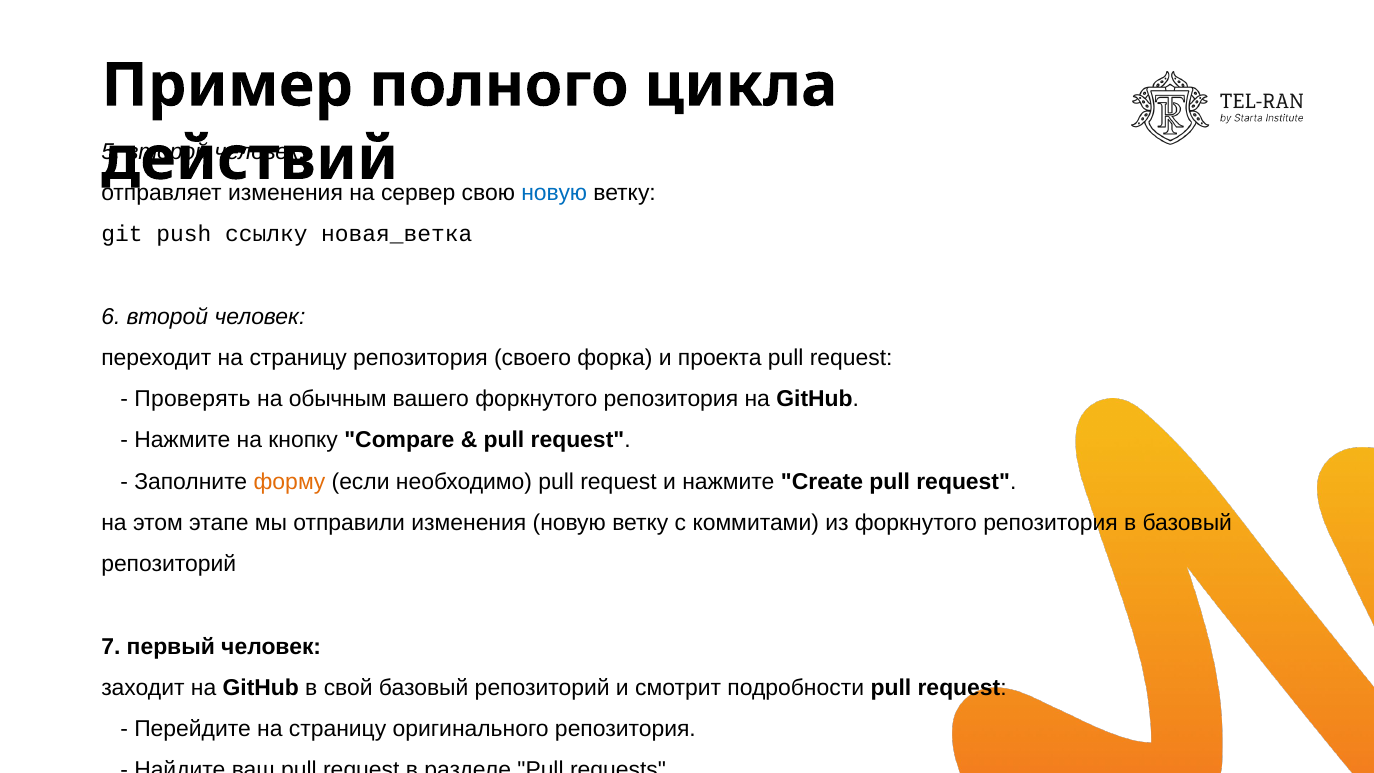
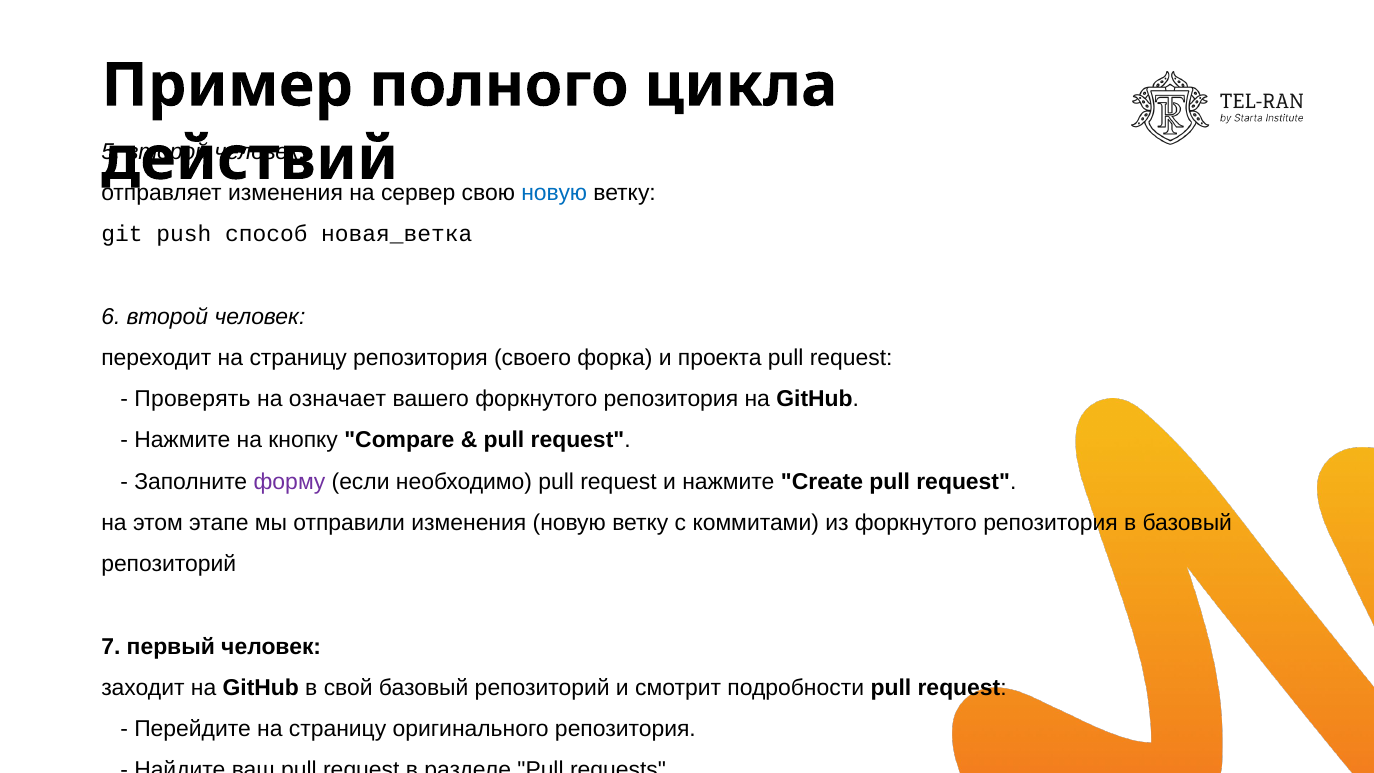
ссылку: ссылку -> способ (266, 234)
обычным: обычным -> означает (338, 399)
форму colour: orange -> purple (289, 482)
